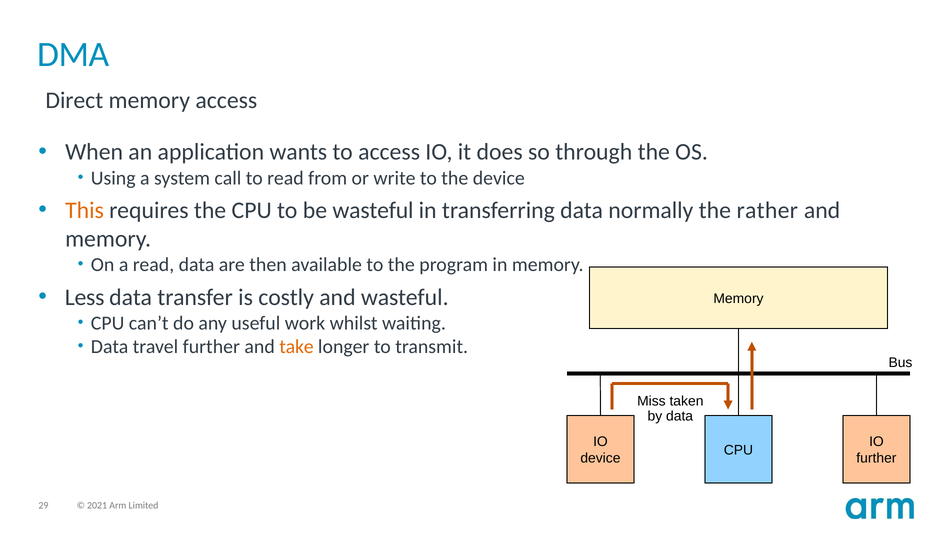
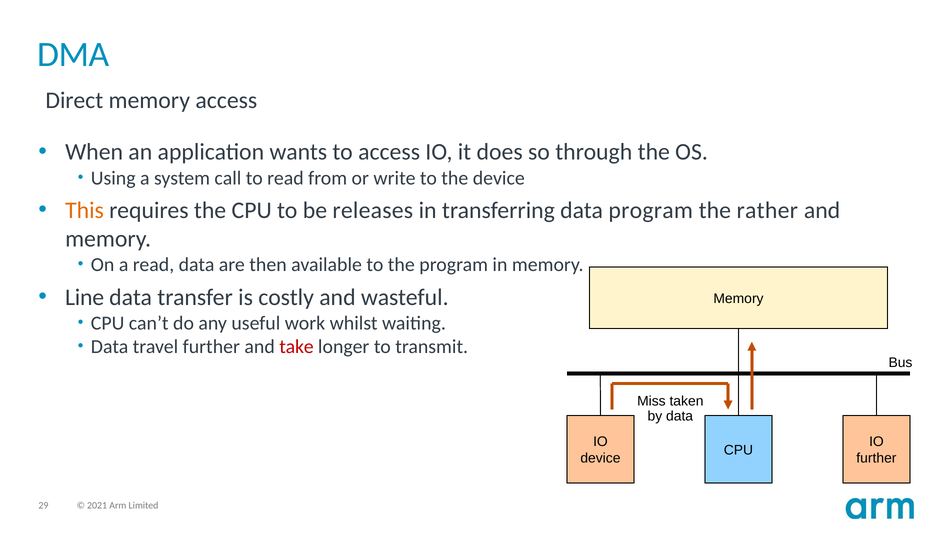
be wasteful: wasteful -> releases (373, 210)
data normally: normally -> program (651, 210)
Less: Less -> Line (85, 297)
take colour: orange -> red (297, 347)
